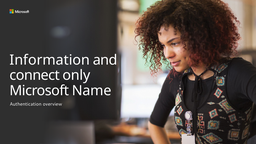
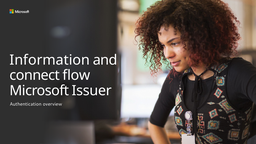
only: only -> flow (76, 75)
Name: Name -> Issuer (92, 91)
